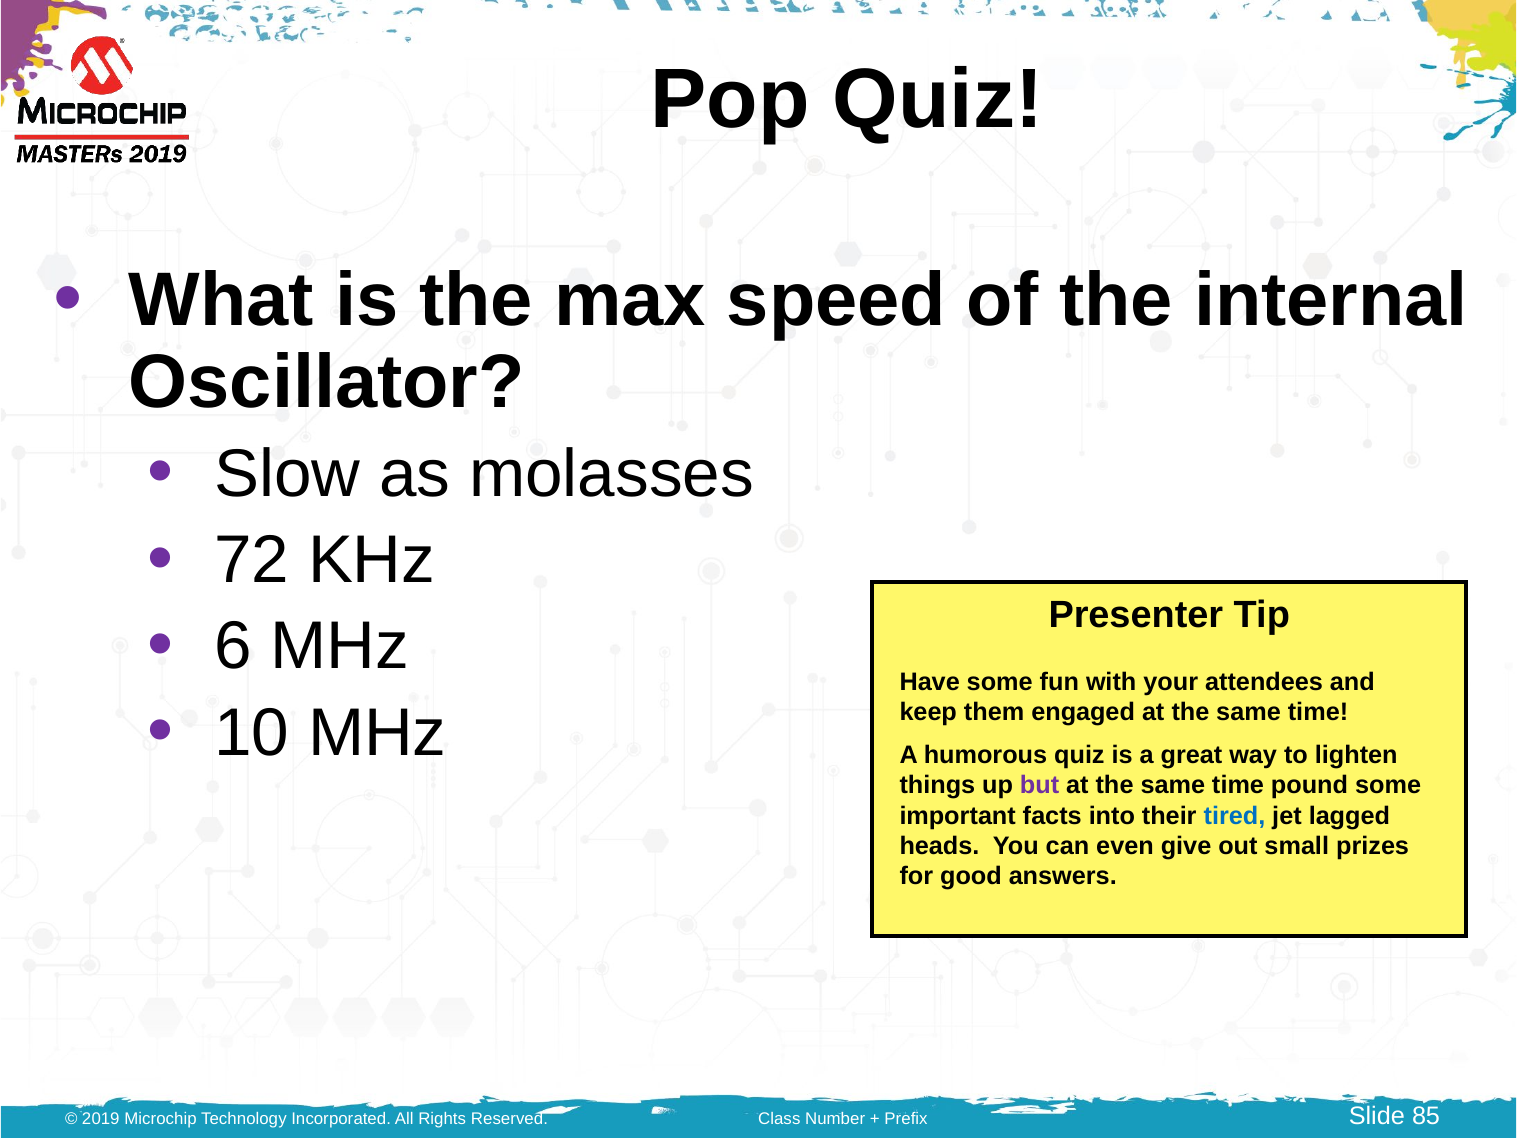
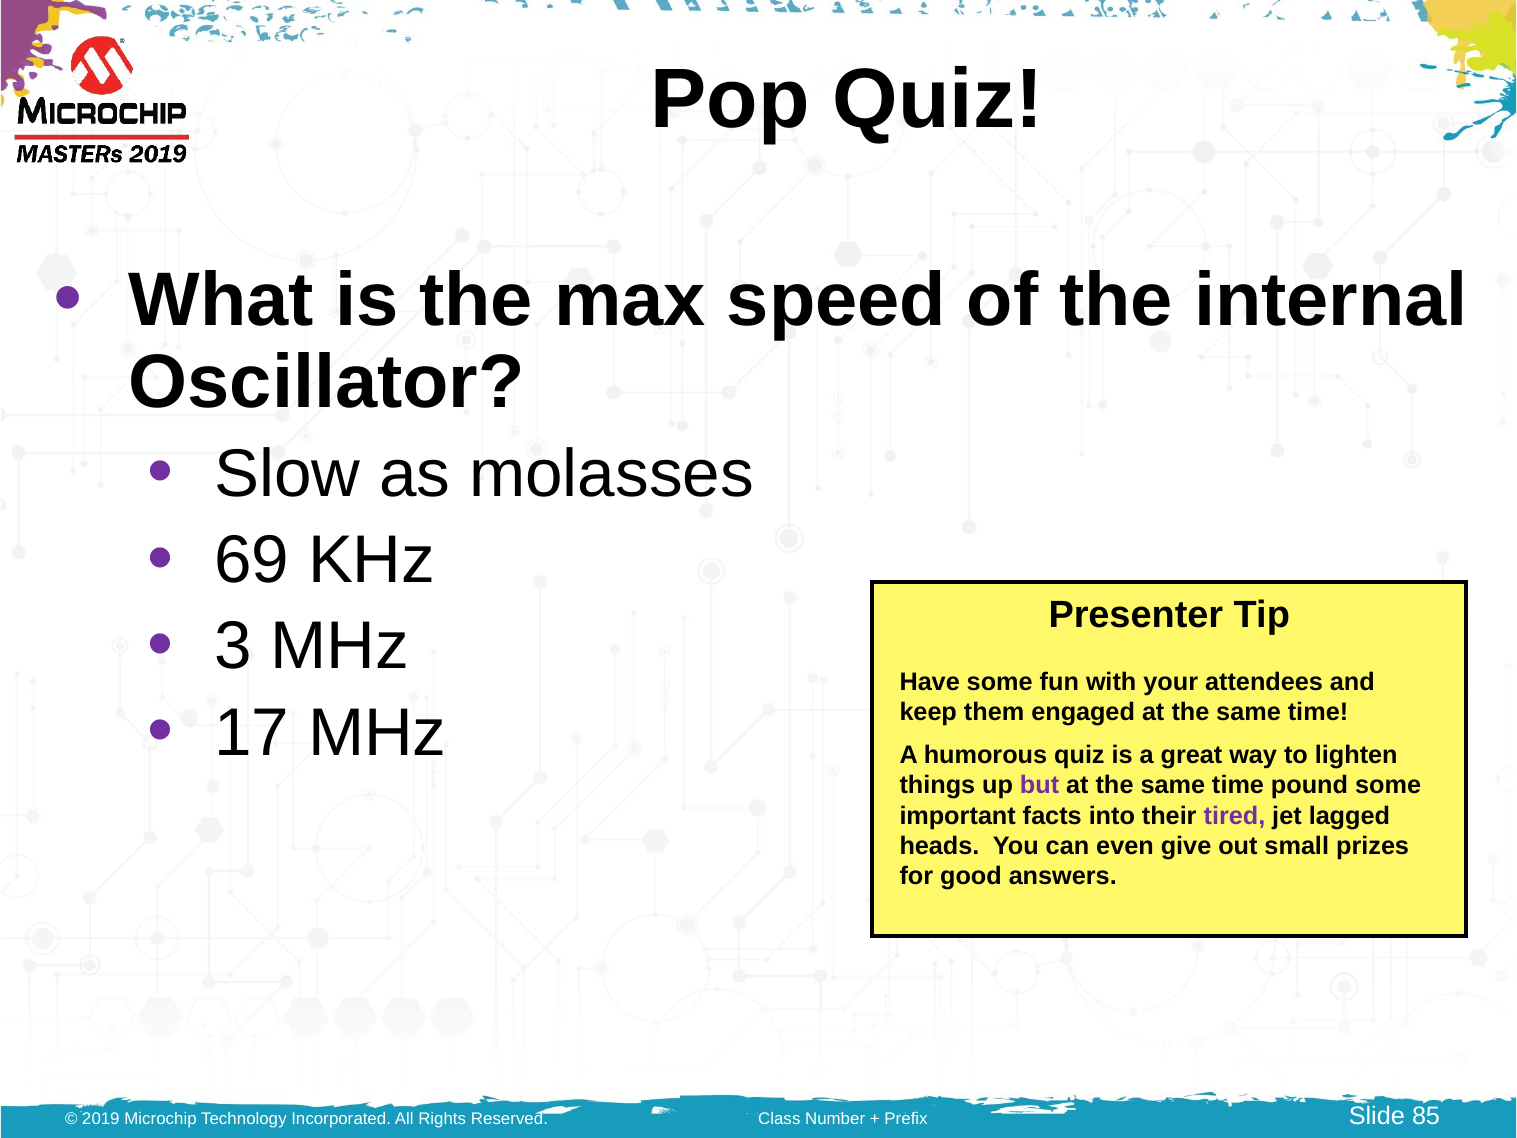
72: 72 -> 69 (252, 560)
6: 6 -> 3 (233, 647)
10: 10 -> 17 (252, 733)
tired colour: blue -> purple (1234, 816)
